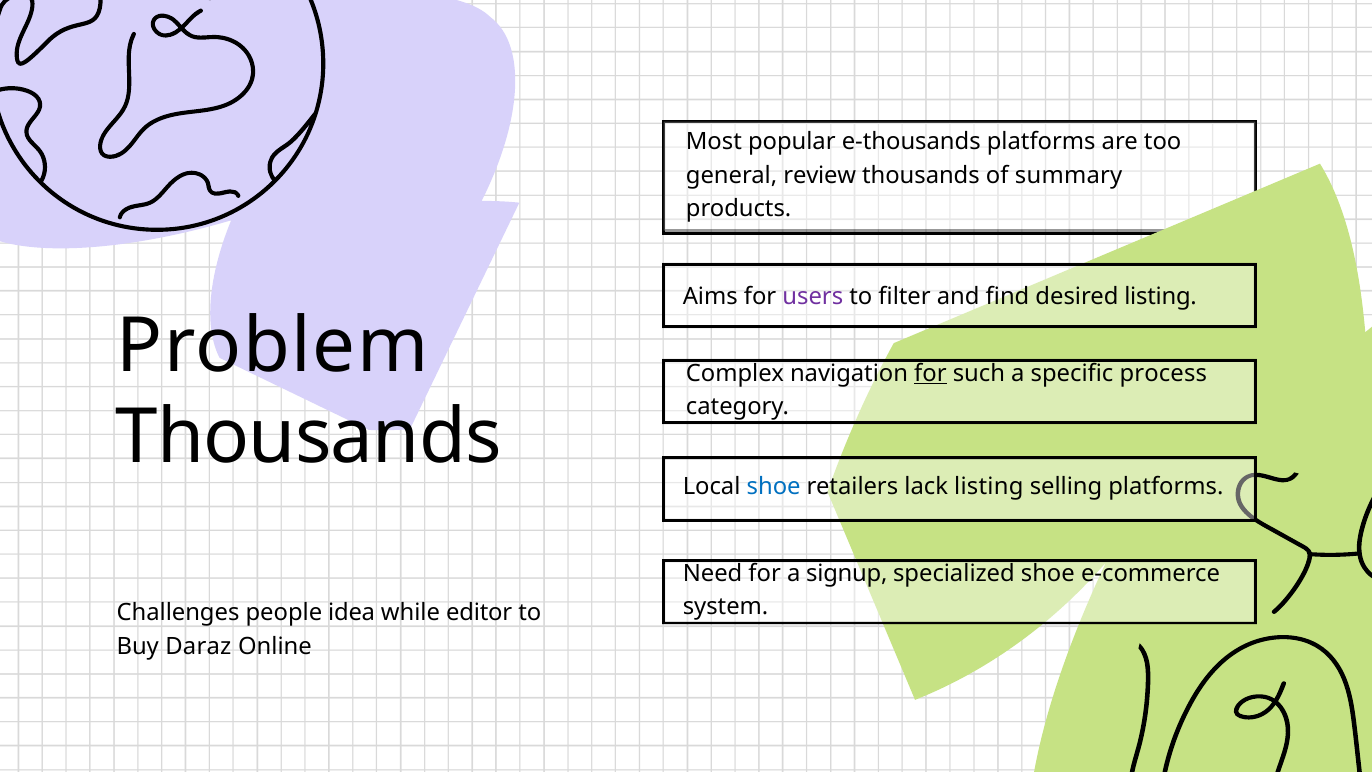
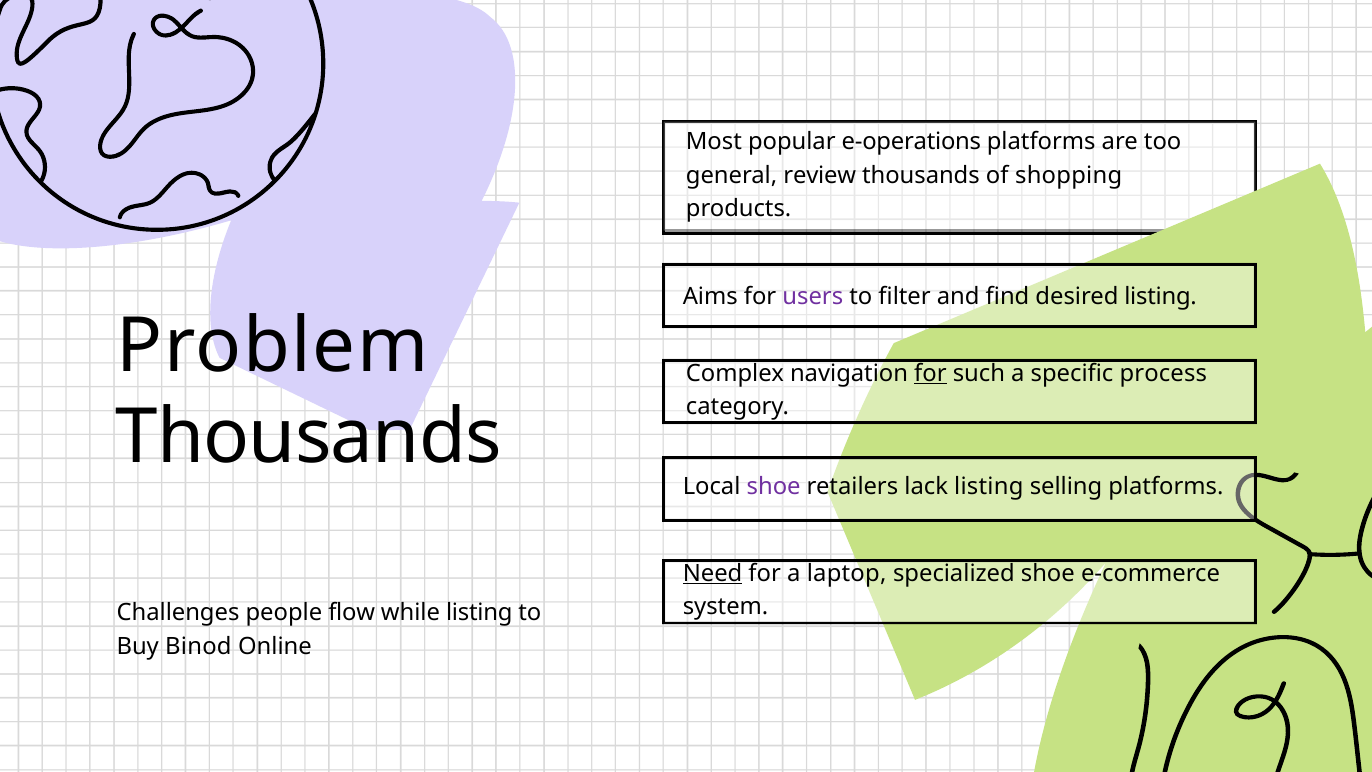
e-thousands: e-thousands -> e-operations (911, 142)
summary: summary -> shopping (1069, 175)
shoe colour: blue -> purple (774, 486)
Need underline: none -> present (713, 573)
signup: signup -> laptop (847, 573)
idea: idea -> flow (352, 613)
while editor: editor -> listing (479, 613)
Daraz: Daraz -> Binod (198, 646)
